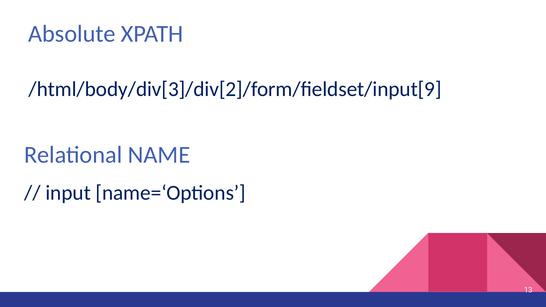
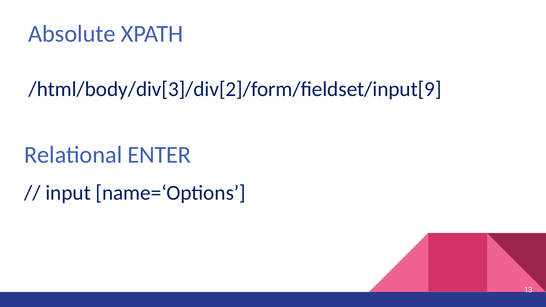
NAME: NAME -> ENTER (159, 155)
